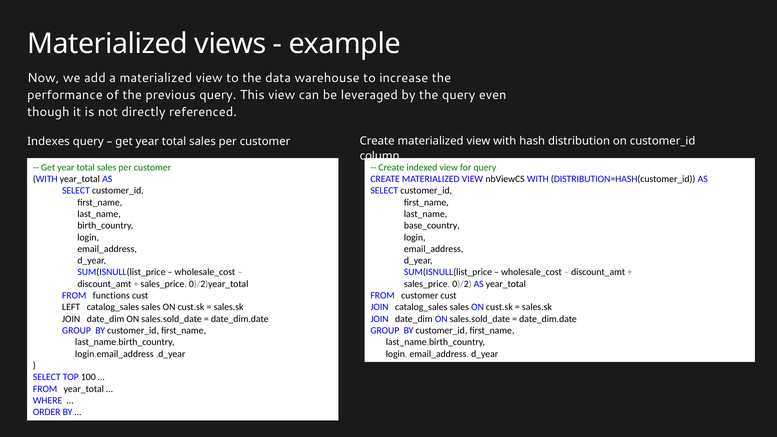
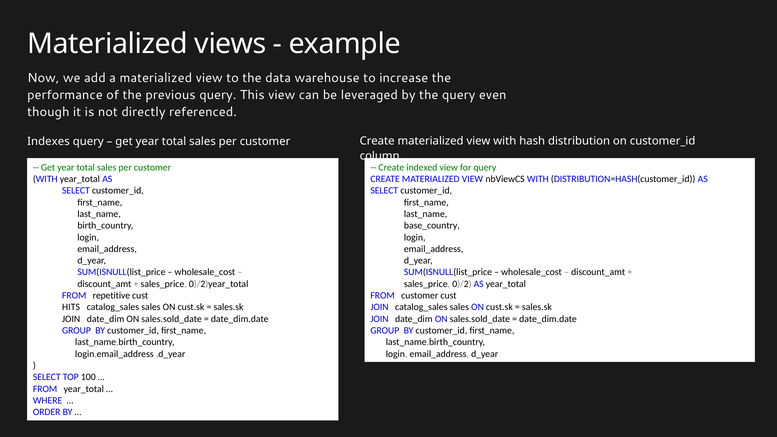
functions: functions -> repetitive (111, 296)
LEFT: LEFT -> HITS (71, 307)
